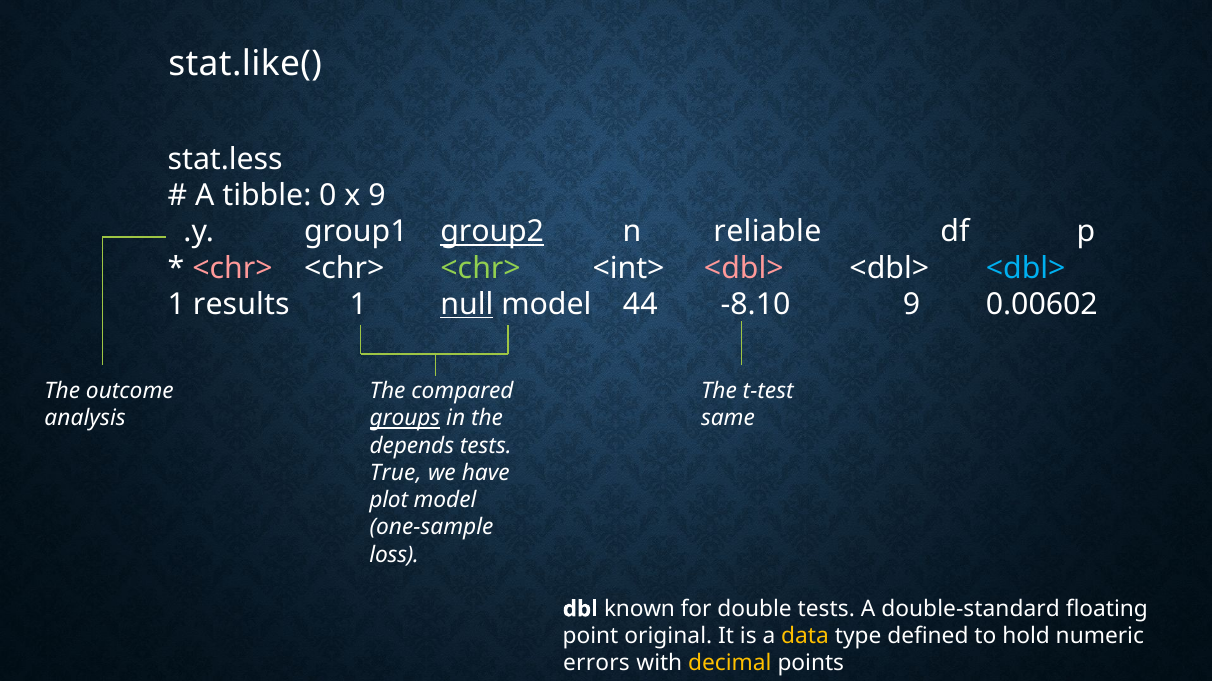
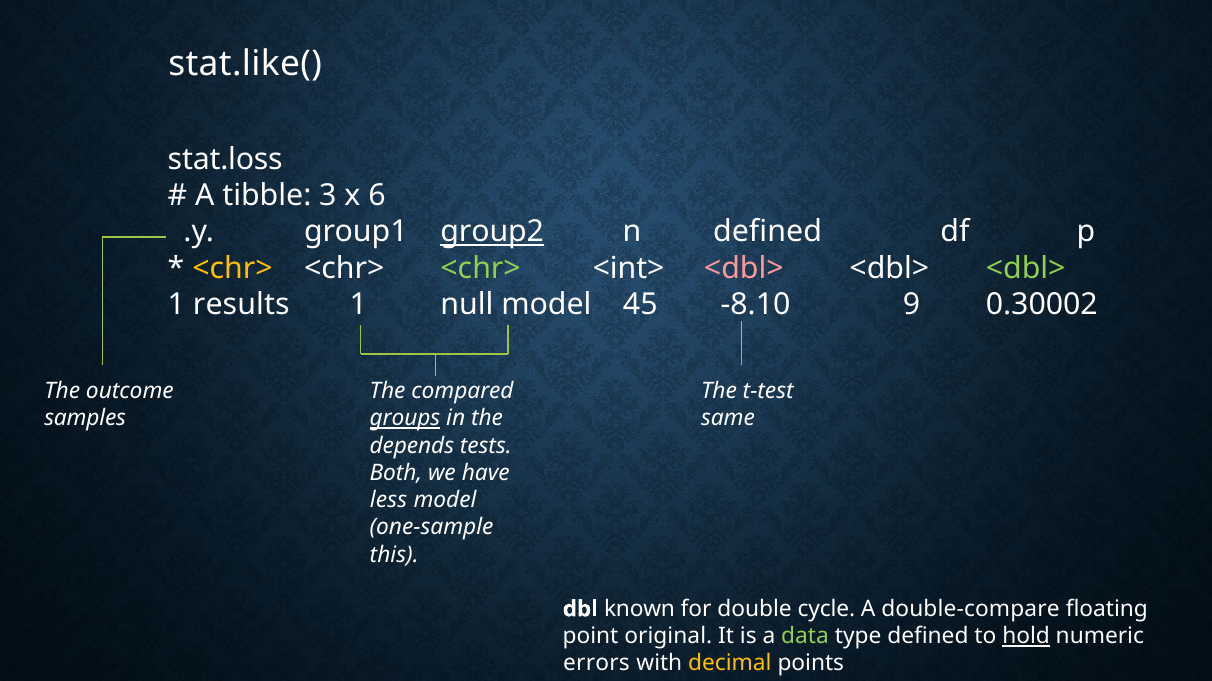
stat.less: stat.less -> stat.loss (225, 159)
0: 0 -> 3 (328, 196)
x 9: 9 -> 6 (377, 196)
n reliable: reliable -> defined (768, 232)
<chr> colour: pink -> yellow (232, 268)
<dbl> colour: light blue -> light green (1026, 268)
null underline: present -> none (467, 305)
44: 44 -> 45 (640, 305)
0.00602: 0.00602 -> 0.30002 (1042, 305)
analysis: analysis -> samples (85, 419)
True: True -> Both (396, 473)
plot: plot -> less (389, 501)
loss: loss -> this (394, 555)
double tests: tests -> cycle (826, 610)
double-standard: double-standard -> double-compare (970, 610)
data colour: yellow -> light green (805, 637)
hold underline: none -> present (1026, 637)
